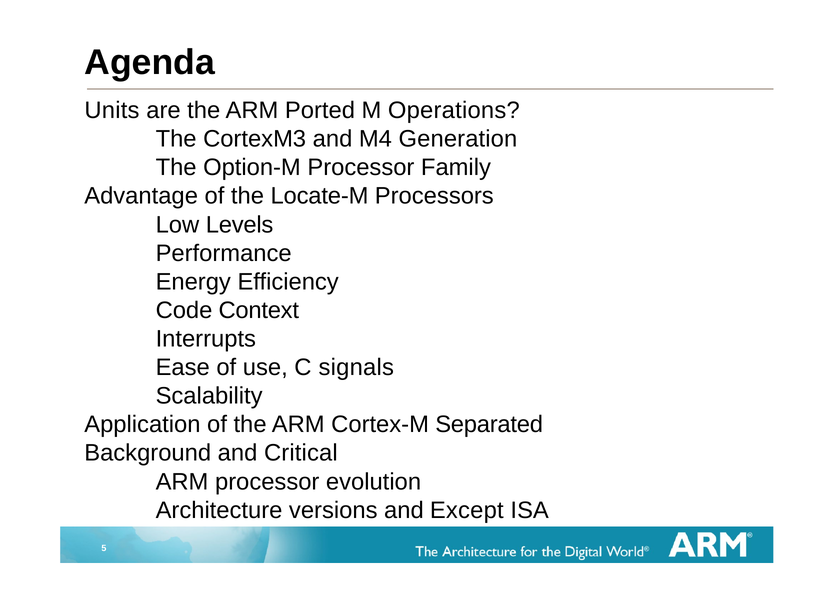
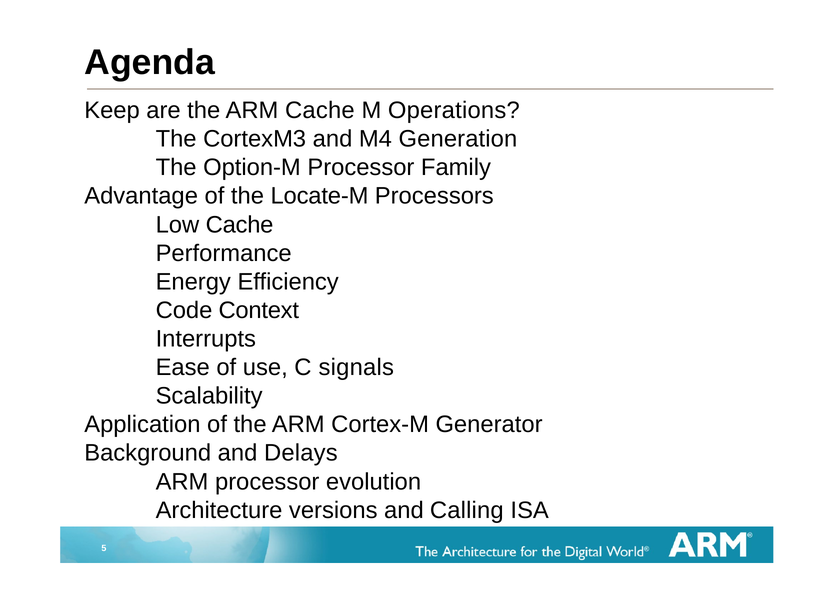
Units: Units -> Keep (112, 110)
ARM Ported: Ported -> Cache (320, 110)
Low Levels: Levels -> Cache (240, 224)
Separated: Separated -> Generator (489, 424)
Critical: Critical -> Delays (301, 453)
Except: Except -> Calling (467, 510)
